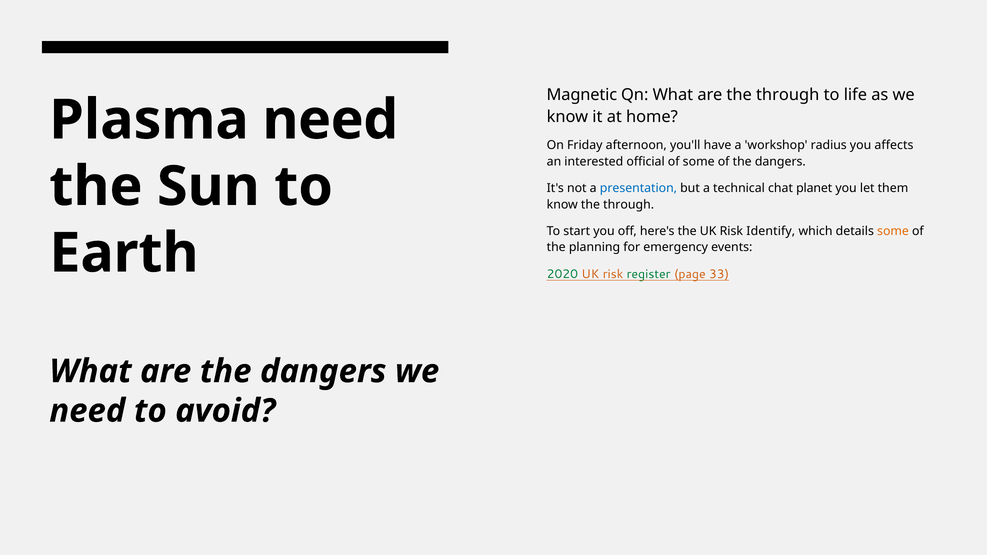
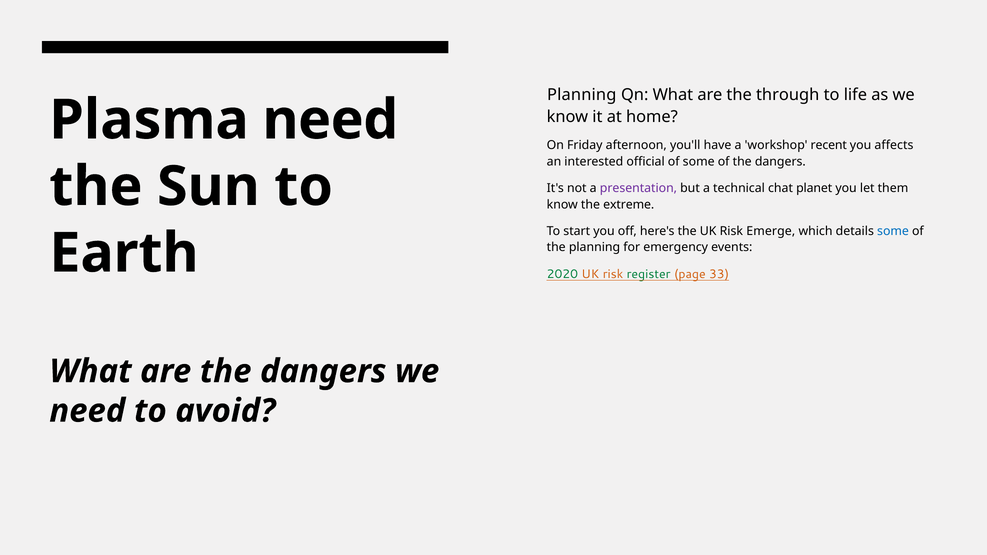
Magnetic: Magnetic -> Planning (582, 95)
radius: radius -> recent (829, 145)
presentation colour: blue -> purple (638, 188)
know the through: through -> extreme (629, 205)
Identify: Identify -> Emerge (771, 231)
some colour: orange -> blue (893, 231)
